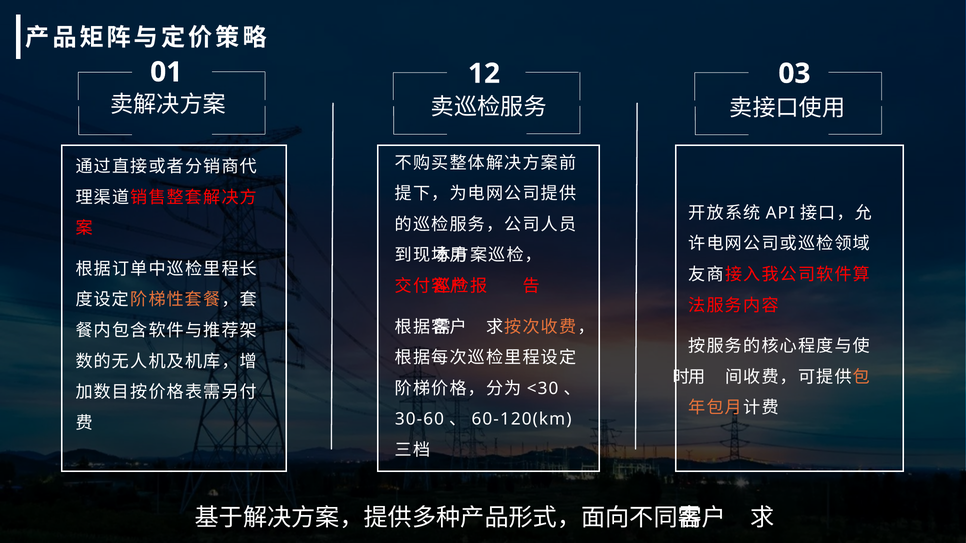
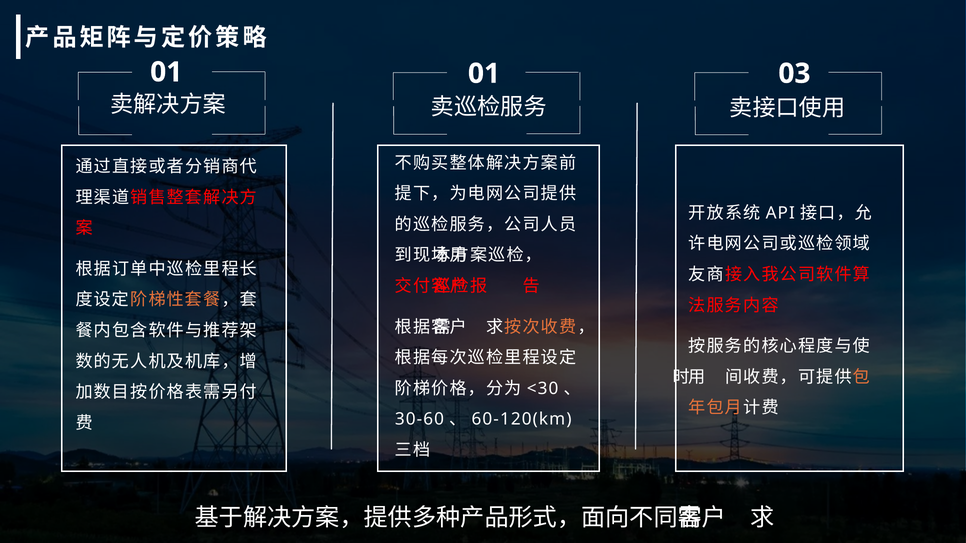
01 12: 12 -> 01 (484, 74)
